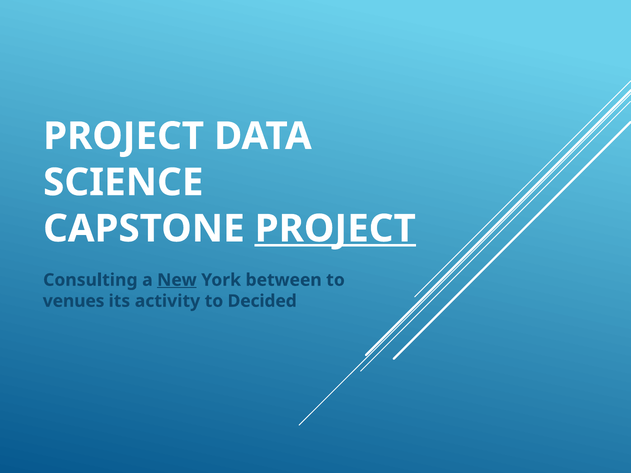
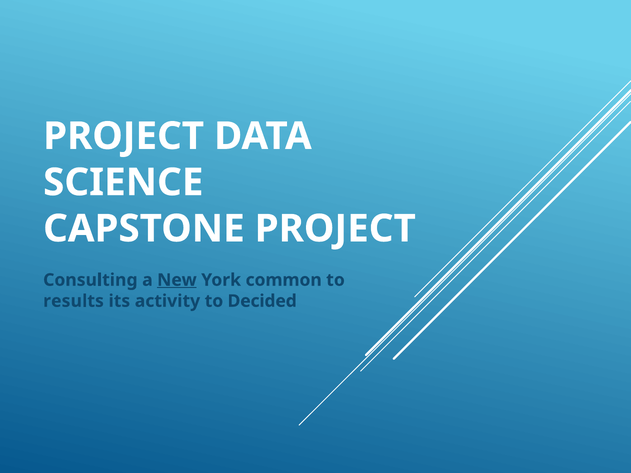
PROJECT underline: present -> none (335, 229)
between: between -> common (284, 280)
venues: venues -> results (73, 301)
